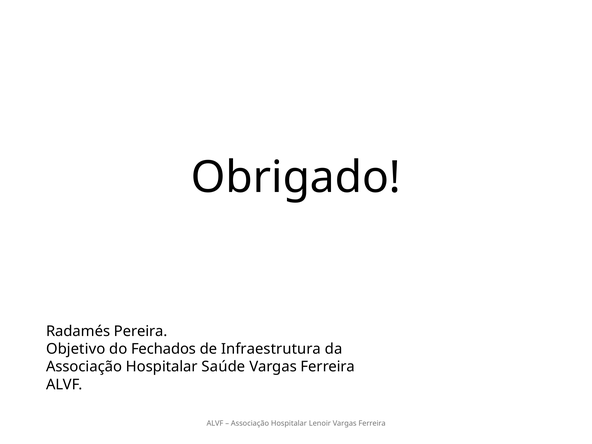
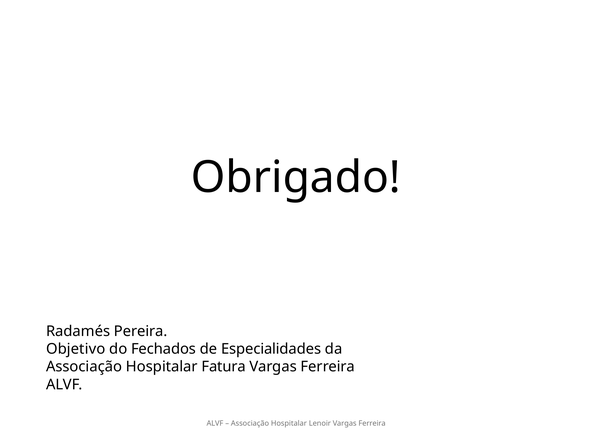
Infraestrutura: Infraestrutura -> Especialidades (271, 349)
Saúde: Saúde -> Fatura (224, 367)
